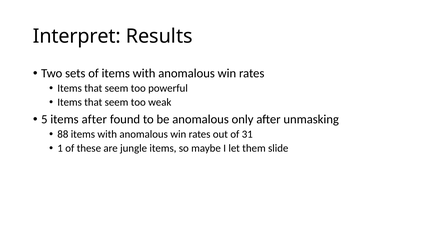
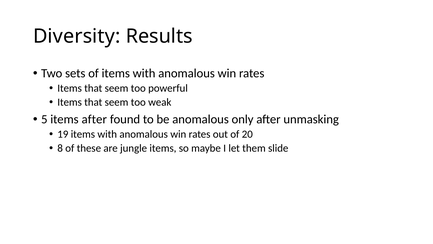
Interpret: Interpret -> Diversity (77, 36)
88: 88 -> 19 (63, 134)
31: 31 -> 20 (247, 134)
1: 1 -> 8 (60, 148)
